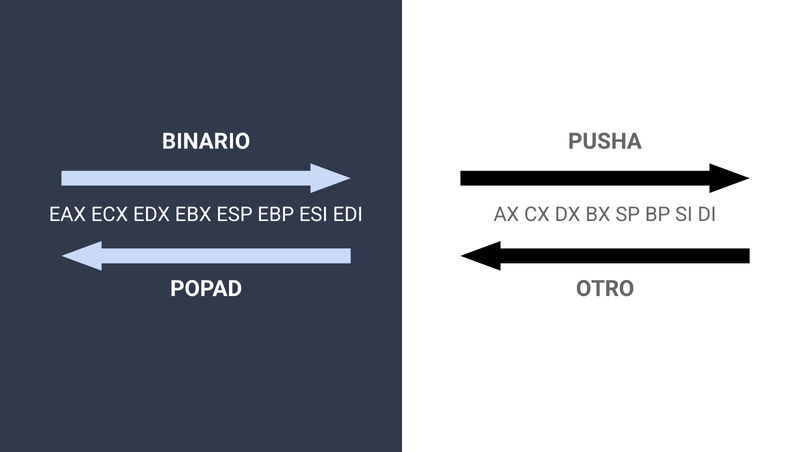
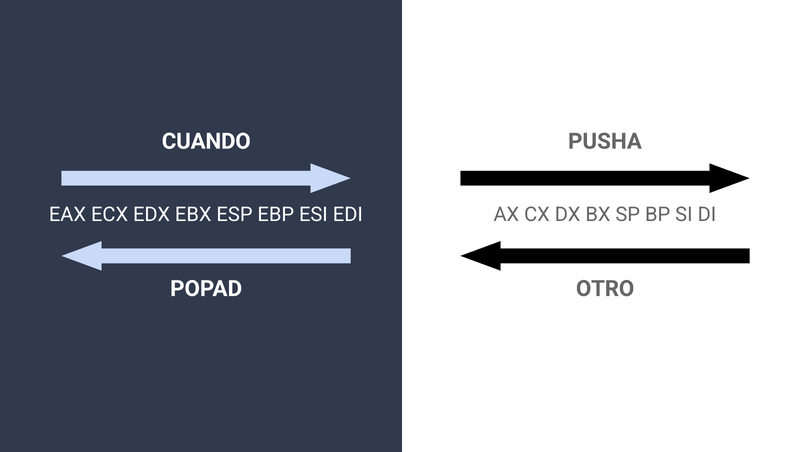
BINARIO: BINARIO -> CUANDO (206, 141)
